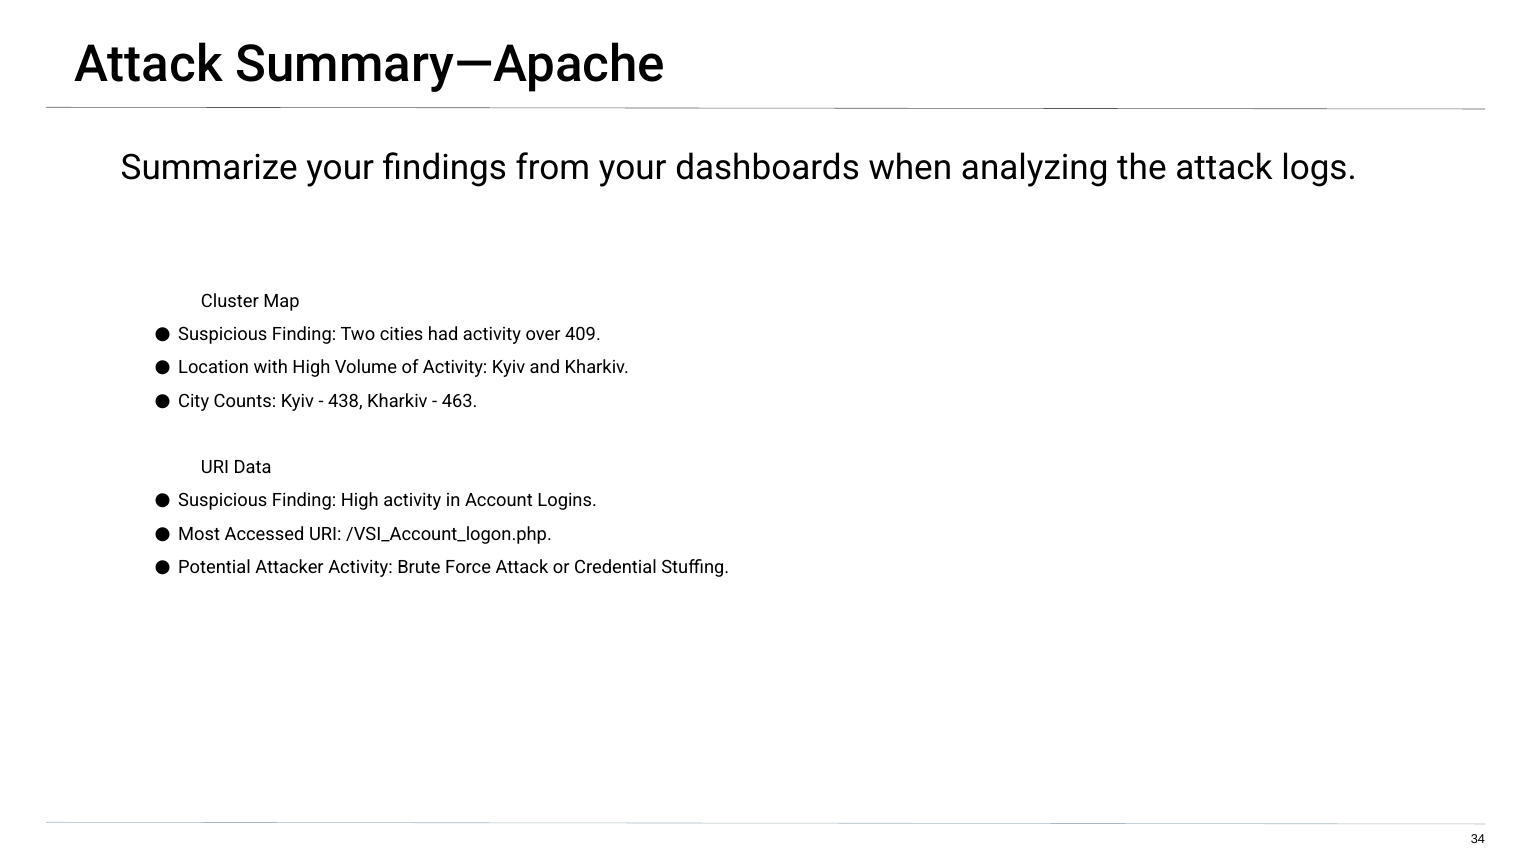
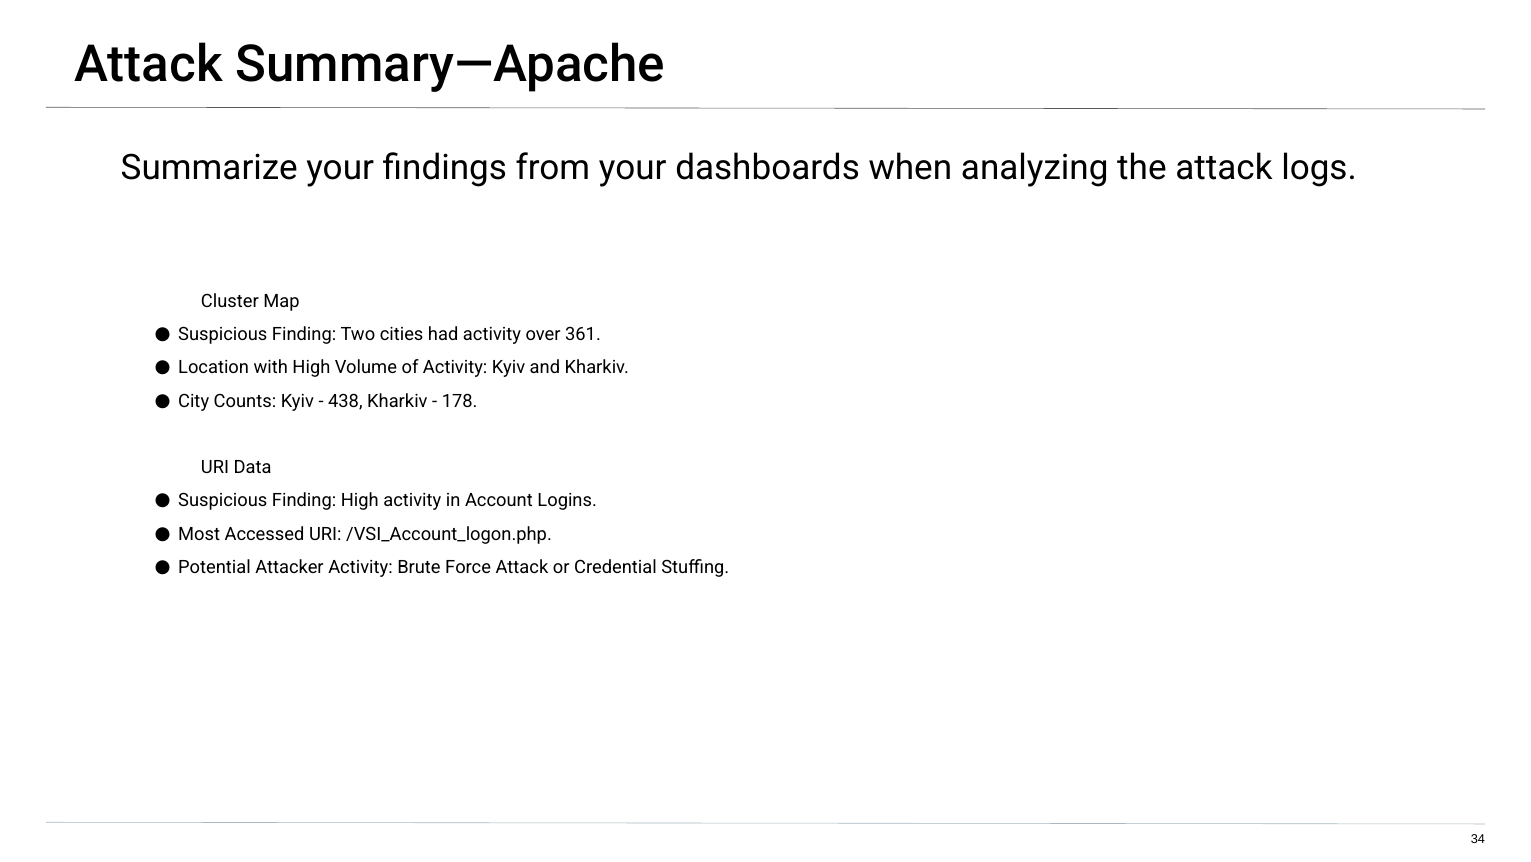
409: 409 -> 361 (583, 334)
463: 463 -> 178 (460, 401)
